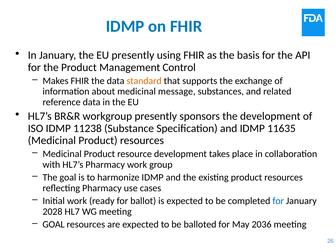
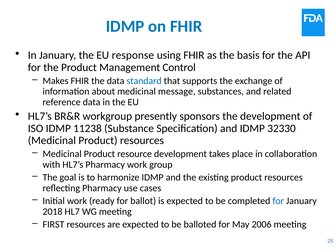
EU presently: presently -> response (133, 55)
standard colour: orange -> blue (144, 81)
11635: 11635 -> 32330 (282, 128)
2028: 2028 -> 2018 (52, 212)
GOAL: GOAL -> FIRST (53, 225)
2036: 2036 -> 2006 (262, 225)
